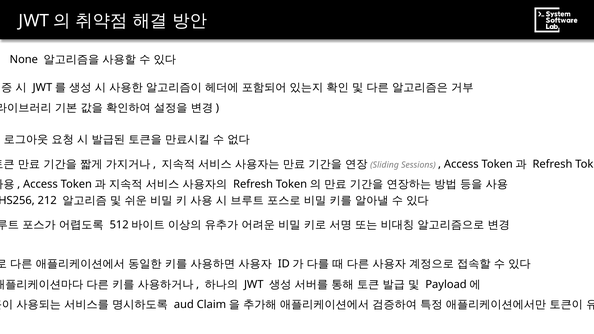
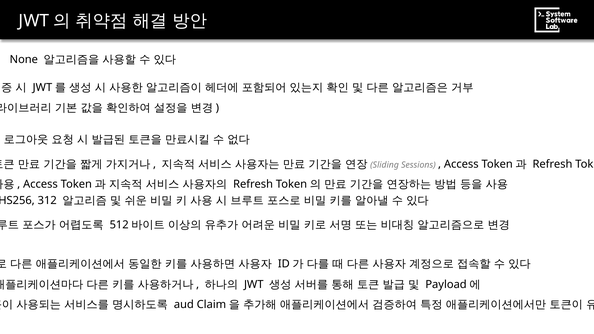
212: 212 -> 312 (47, 201)
